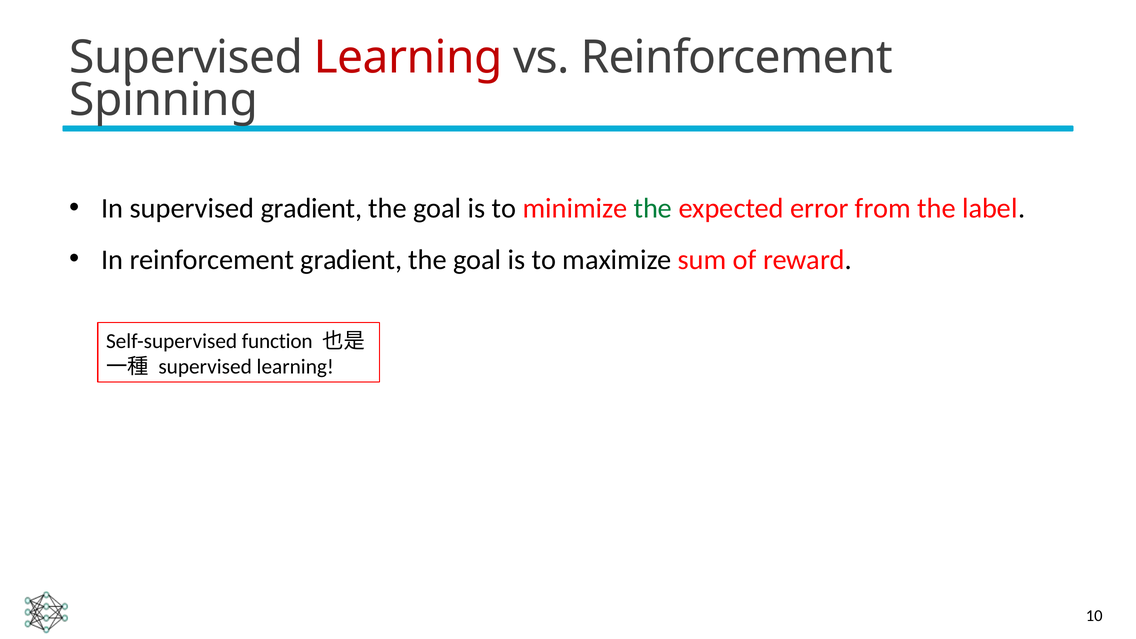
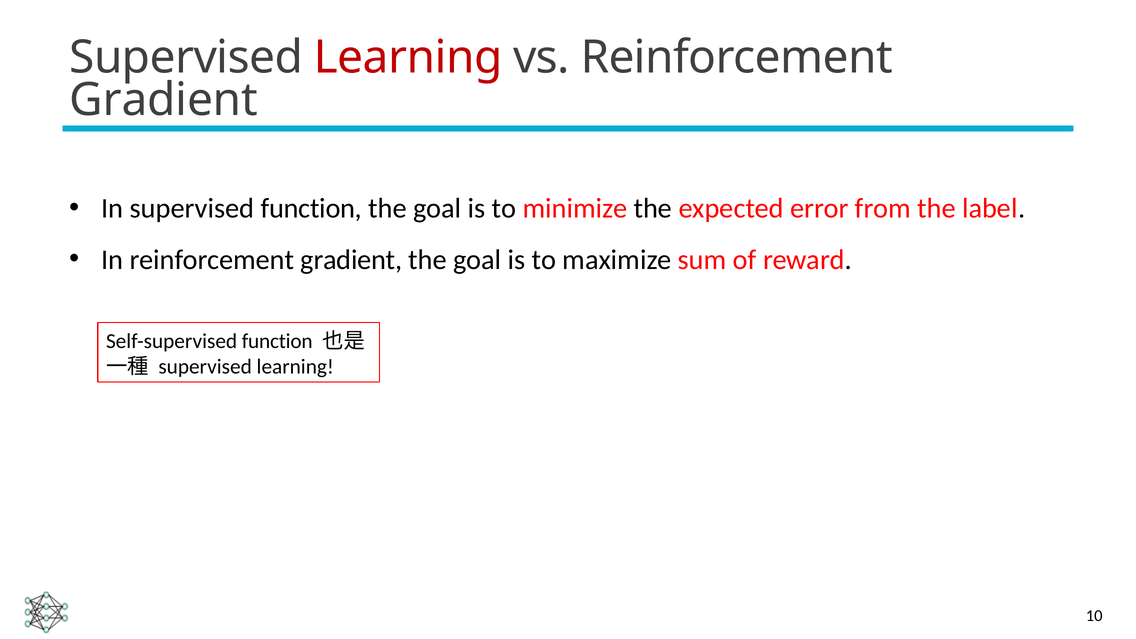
Spinning: Spinning -> Gradient (164, 100)
supervised gradient: gradient -> function (311, 209)
the colour: green -> black (653, 209)
